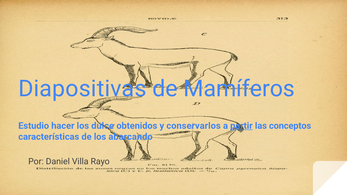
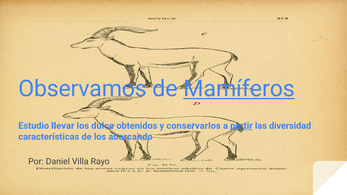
Diapositivas: Diapositivas -> Observamos (83, 89)
Mamíferos underline: none -> present (239, 89)
hacer: hacer -> llevar (63, 126)
conceptos: conceptos -> diversidad (290, 126)
